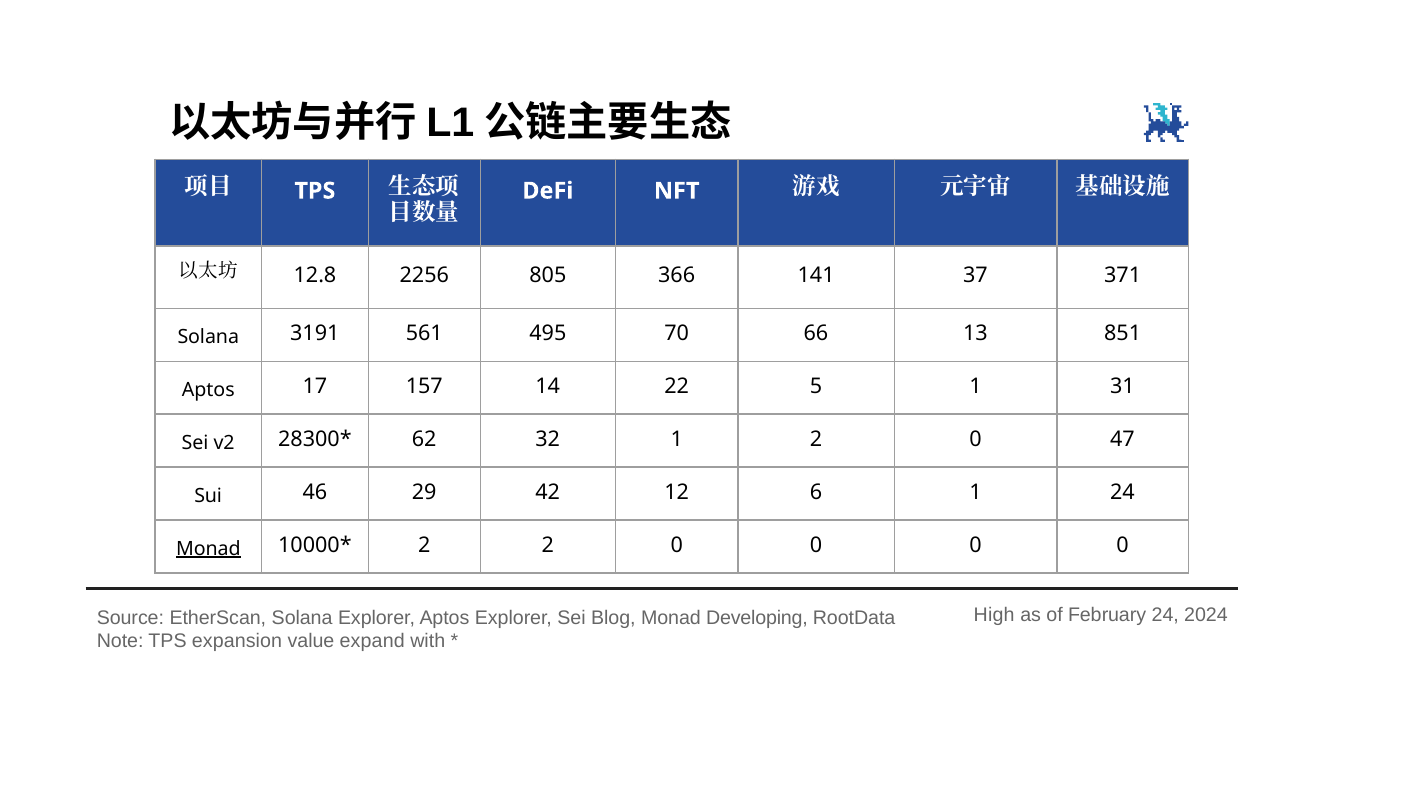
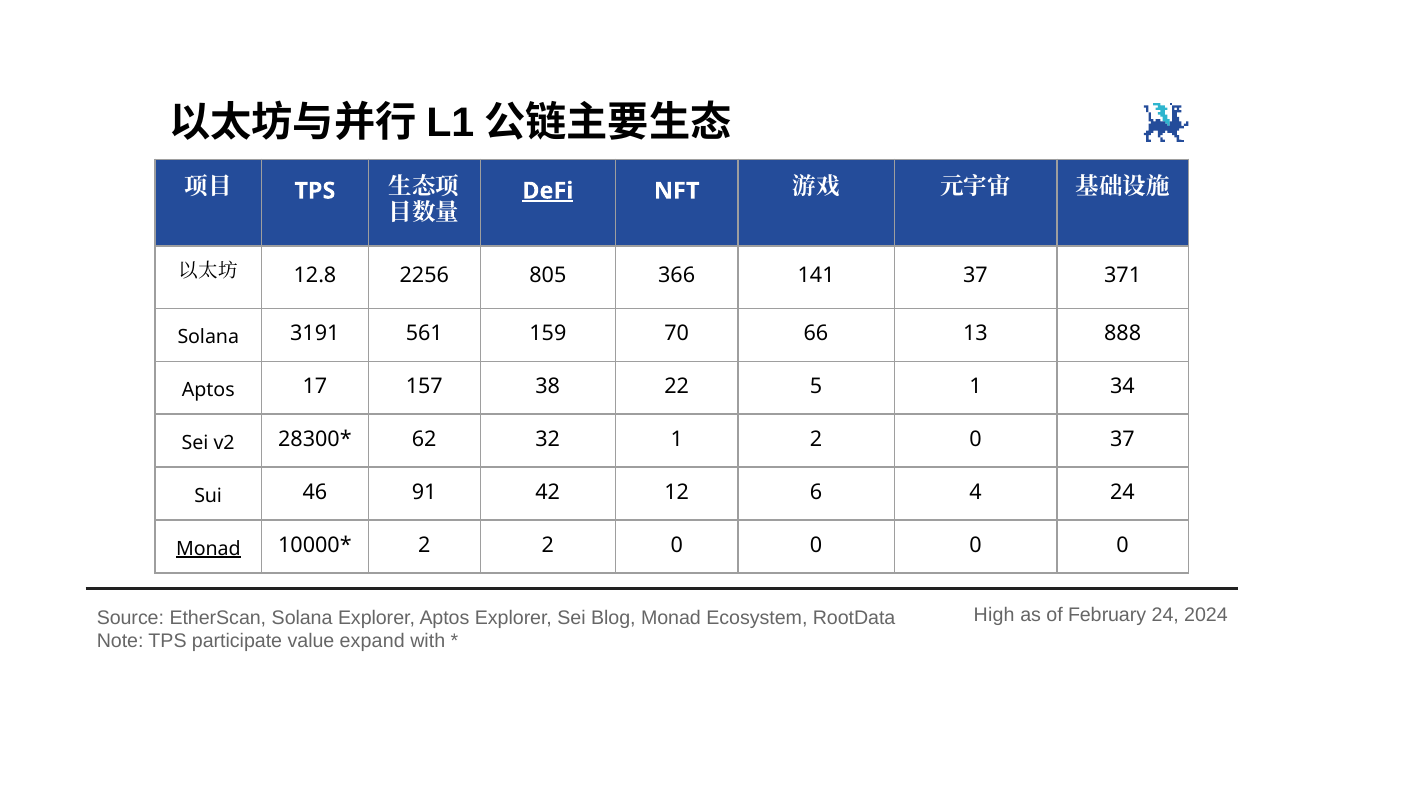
DeFi underline: none -> present (548, 191)
495: 495 -> 159 (548, 333)
851: 851 -> 888 (1123, 333)
14: 14 -> 38 (548, 386)
31: 31 -> 34 (1123, 386)
0 47: 47 -> 37 (1123, 439)
29: 29 -> 91 (424, 492)
6 1: 1 -> 4 (976, 492)
Developing: Developing -> Ecosystem (757, 618)
expansion: expansion -> participate (237, 641)
